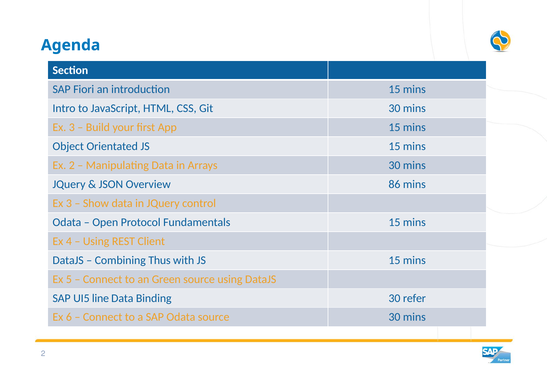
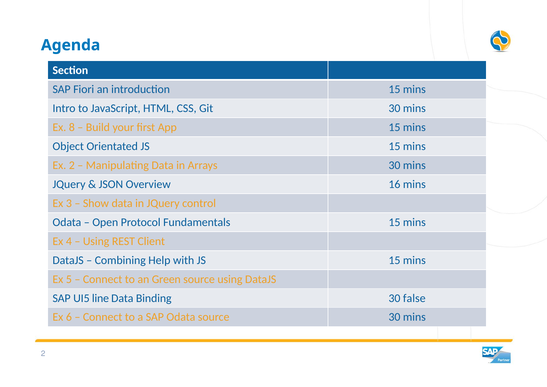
3: 3 -> 8 (72, 127)
86: 86 -> 16 (394, 184)
Thus: Thus -> Help (159, 260)
refer: refer -> false (414, 298)
